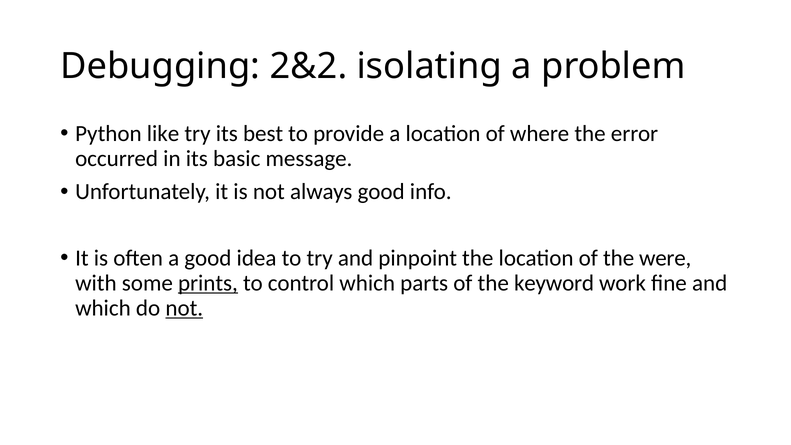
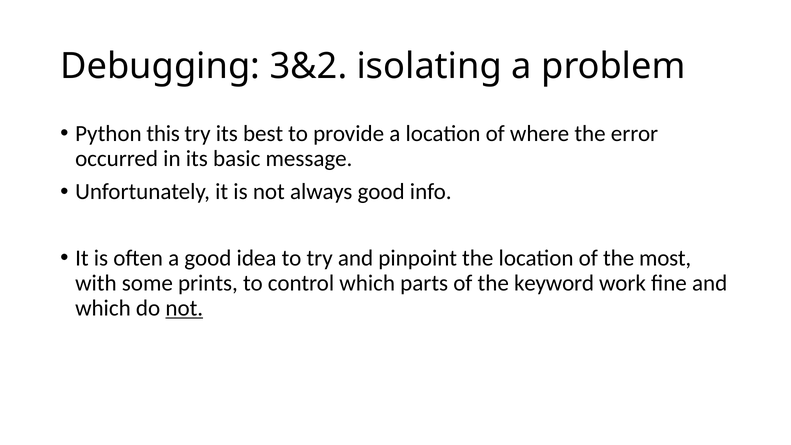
2&2: 2&2 -> 3&2 (308, 66)
like: like -> this (163, 134)
were: were -> most (665, 258)
prints underline: present -> none (208, 283)
